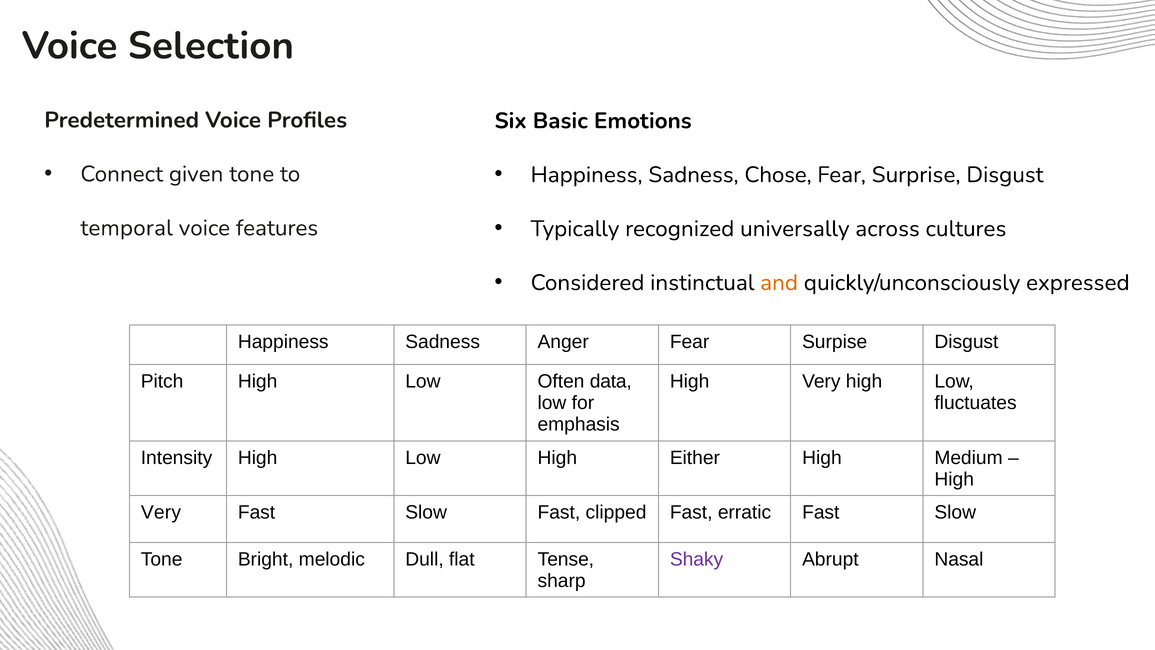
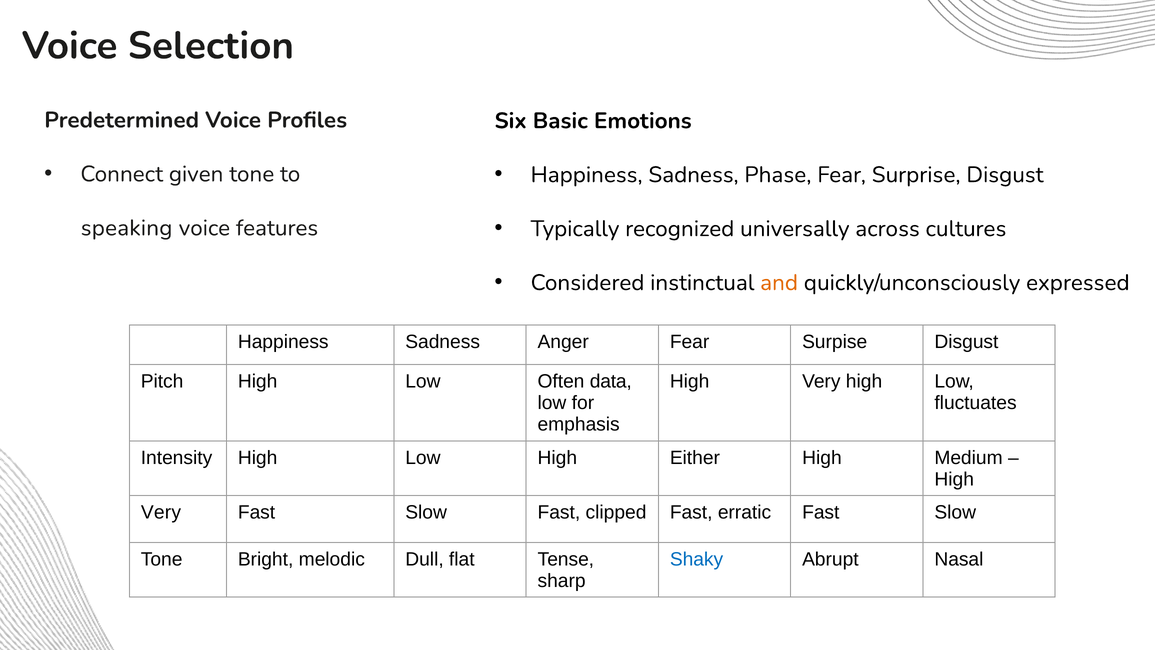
Chose: Chose -> Phase (778, 175)
temporal: temporal -> speaking (127, 228)
Shaky colour: purple -> blue (697, 559)
